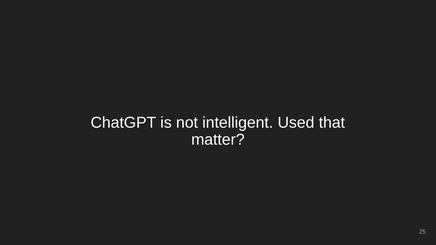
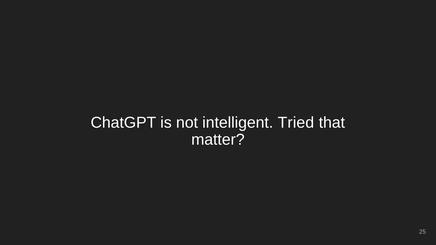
Used: Used -> Tried (296, 123)
